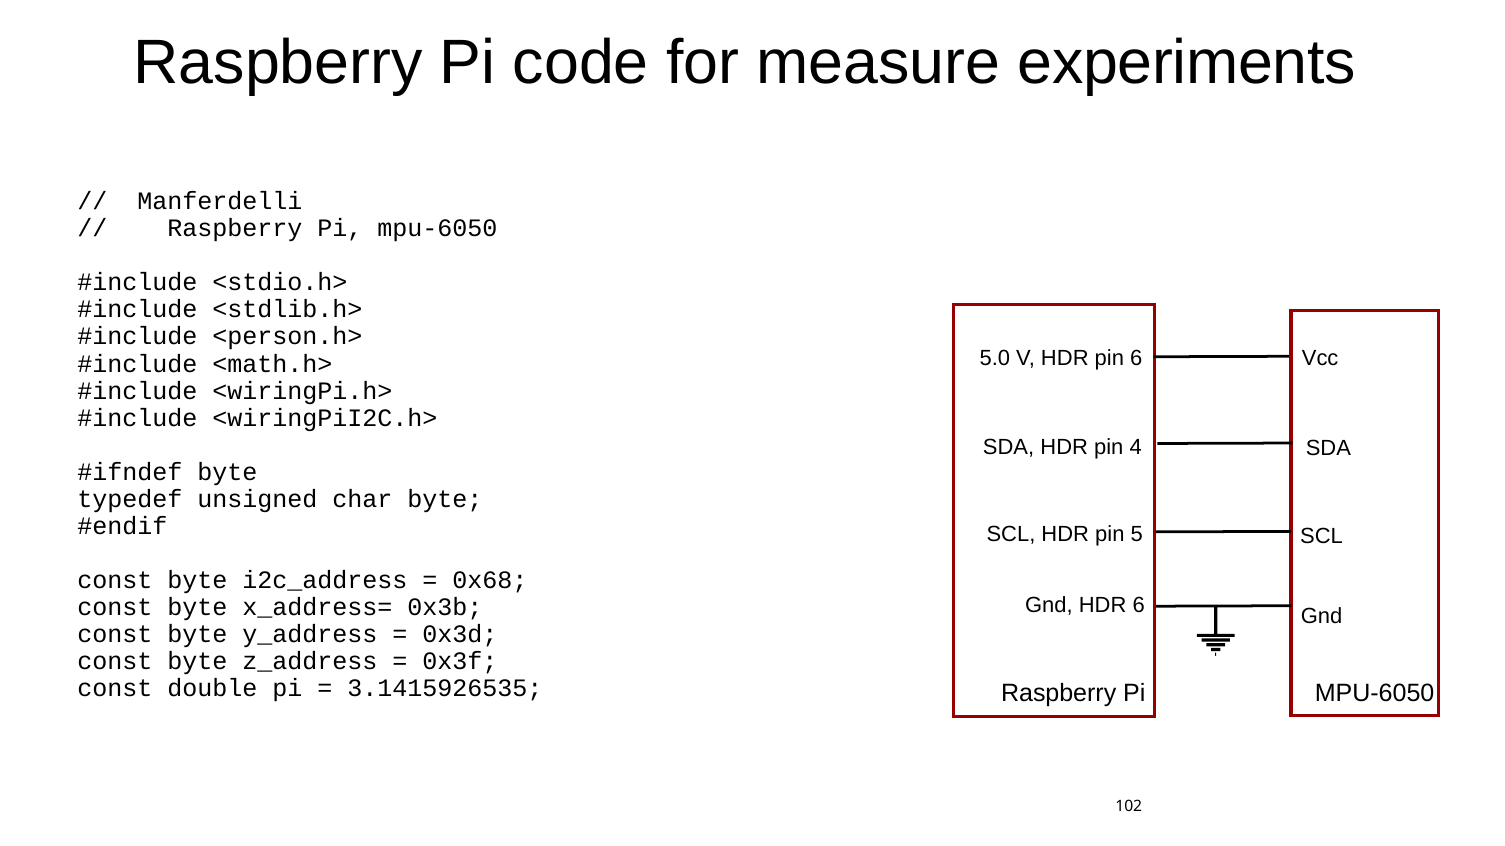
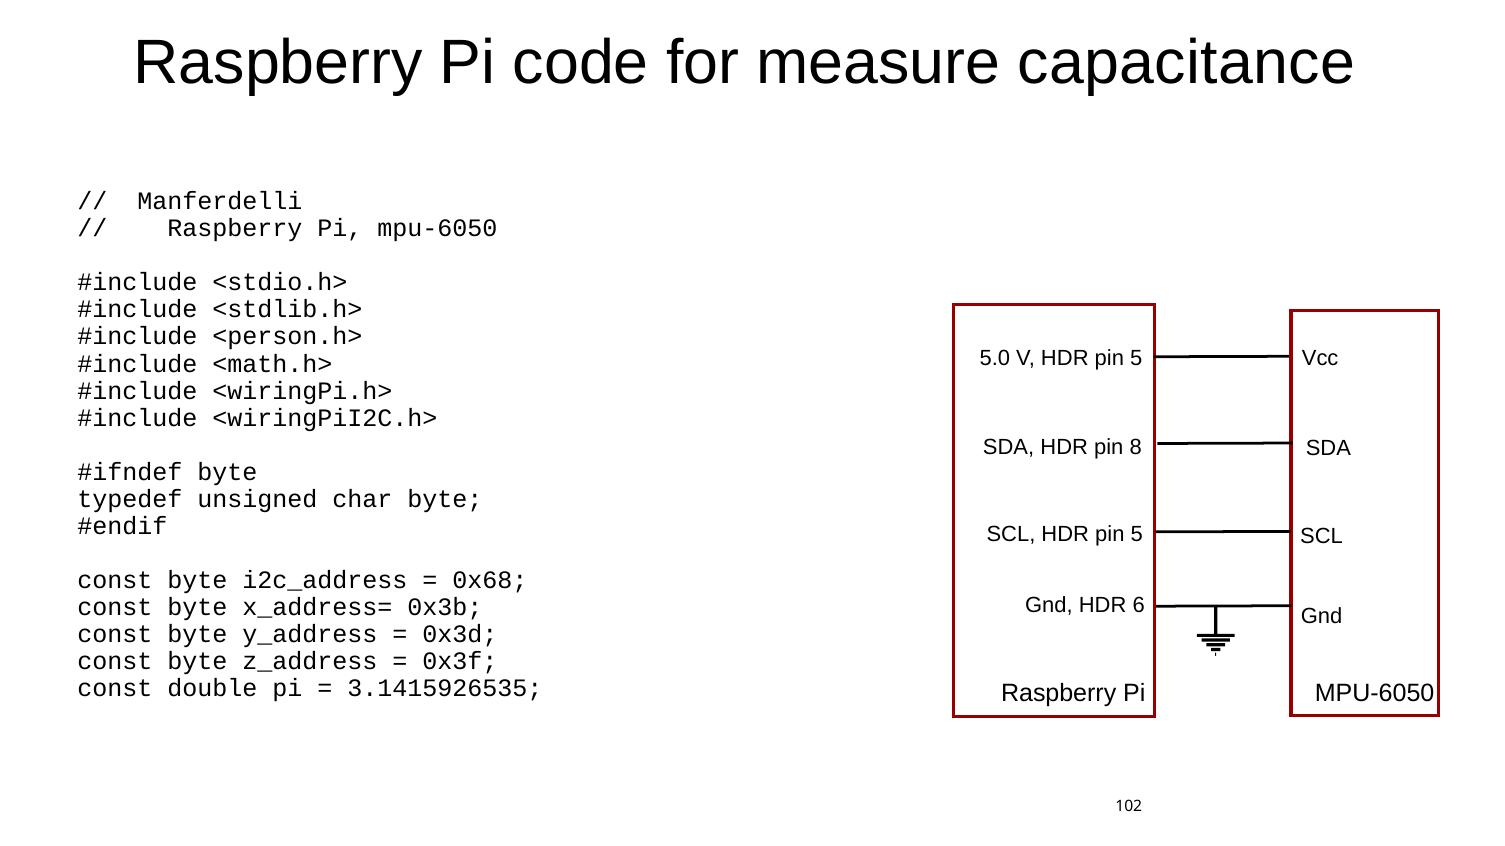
experiments: experiments -> capacitance (1186, 63)
V HDR pin 6: 6 -> 5 (1136, 359)
4: 4 -> 8 (1136, 448)
